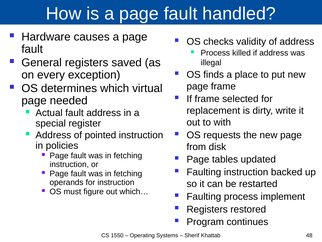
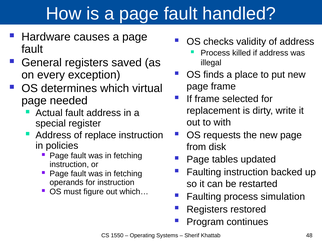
pointed: pointed -> replace (100, 135)
implement: implement -> simulation (283, 196)
